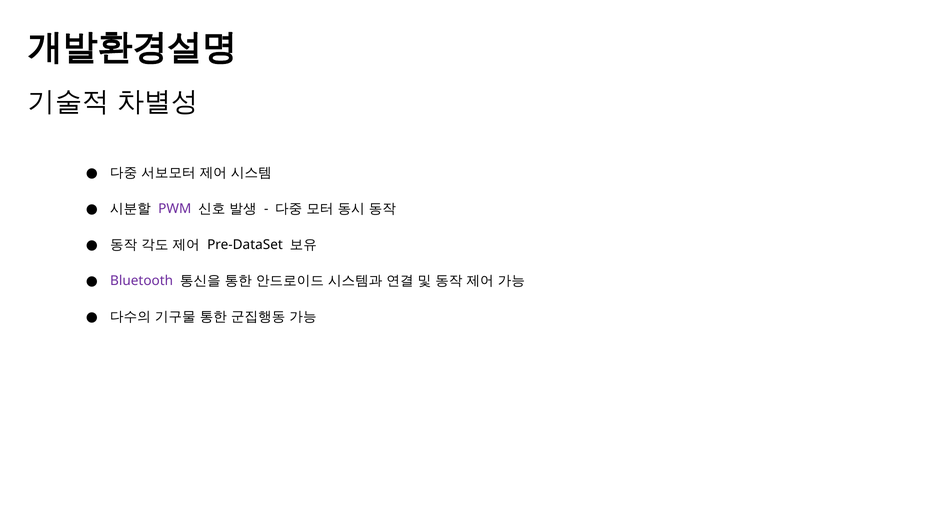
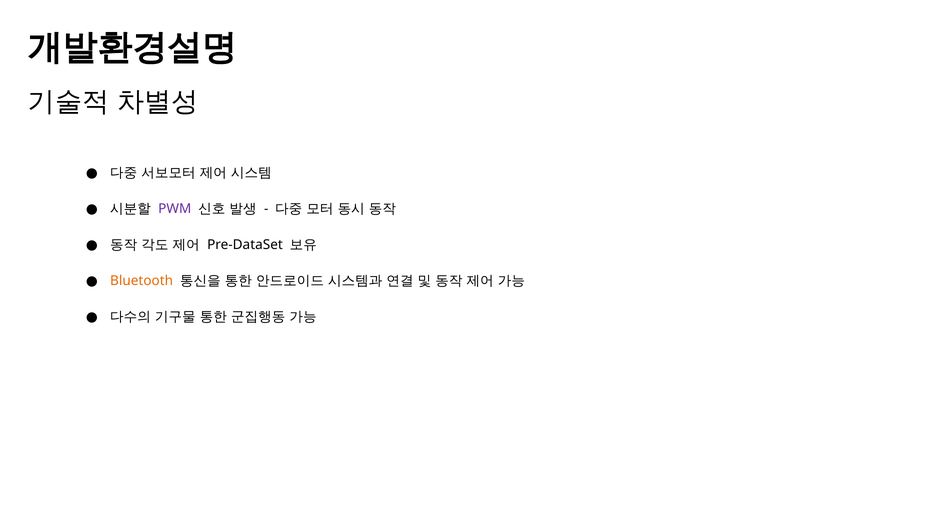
Bluetooth colour: purple -> orange (142, 281)
